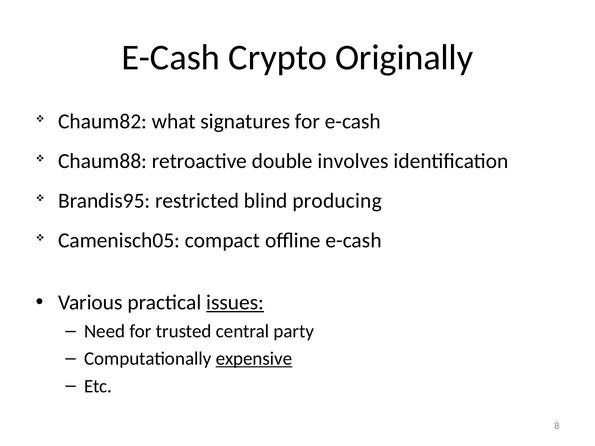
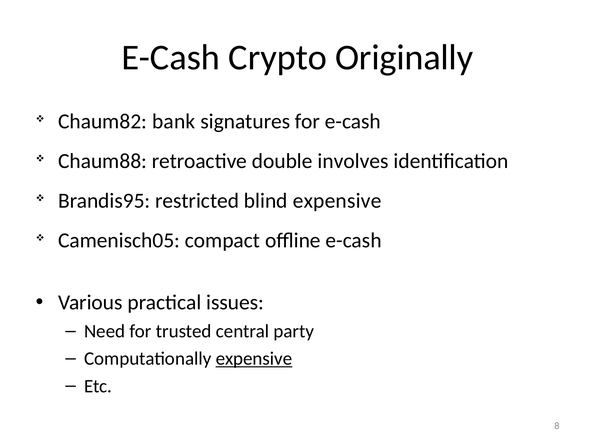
what: what -> bank (174, 121)
blind producing: producing -> expensive (337, 201)
issues underline: present -> none (235, 303)
